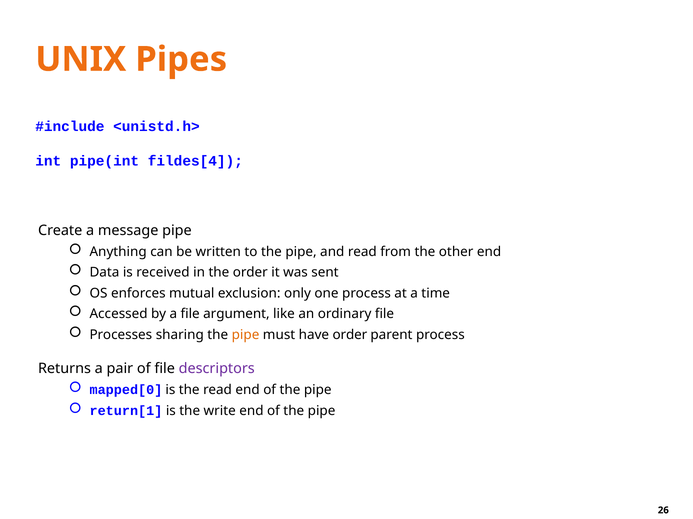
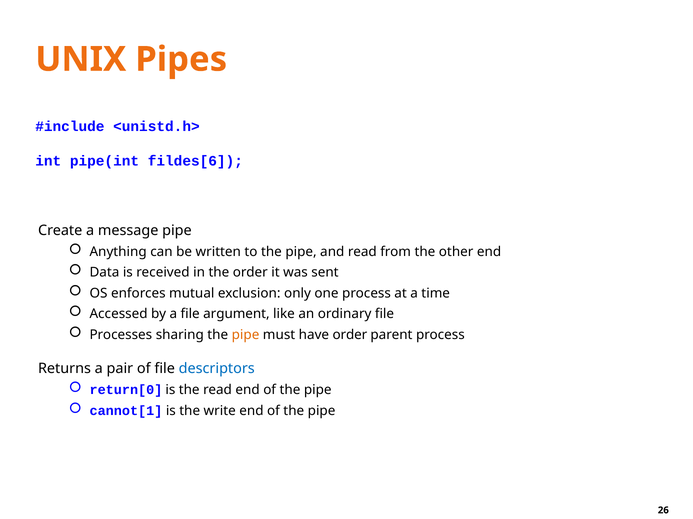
fildes[4: fildes[4 -> fildes[6 (195, 161)
descriptors colour: purple -> blue (217, 369)
mapped[0: mapped[0 -> return[0 (126, 391)
return[1: return[1 -> cannot[1 (126, 411)
